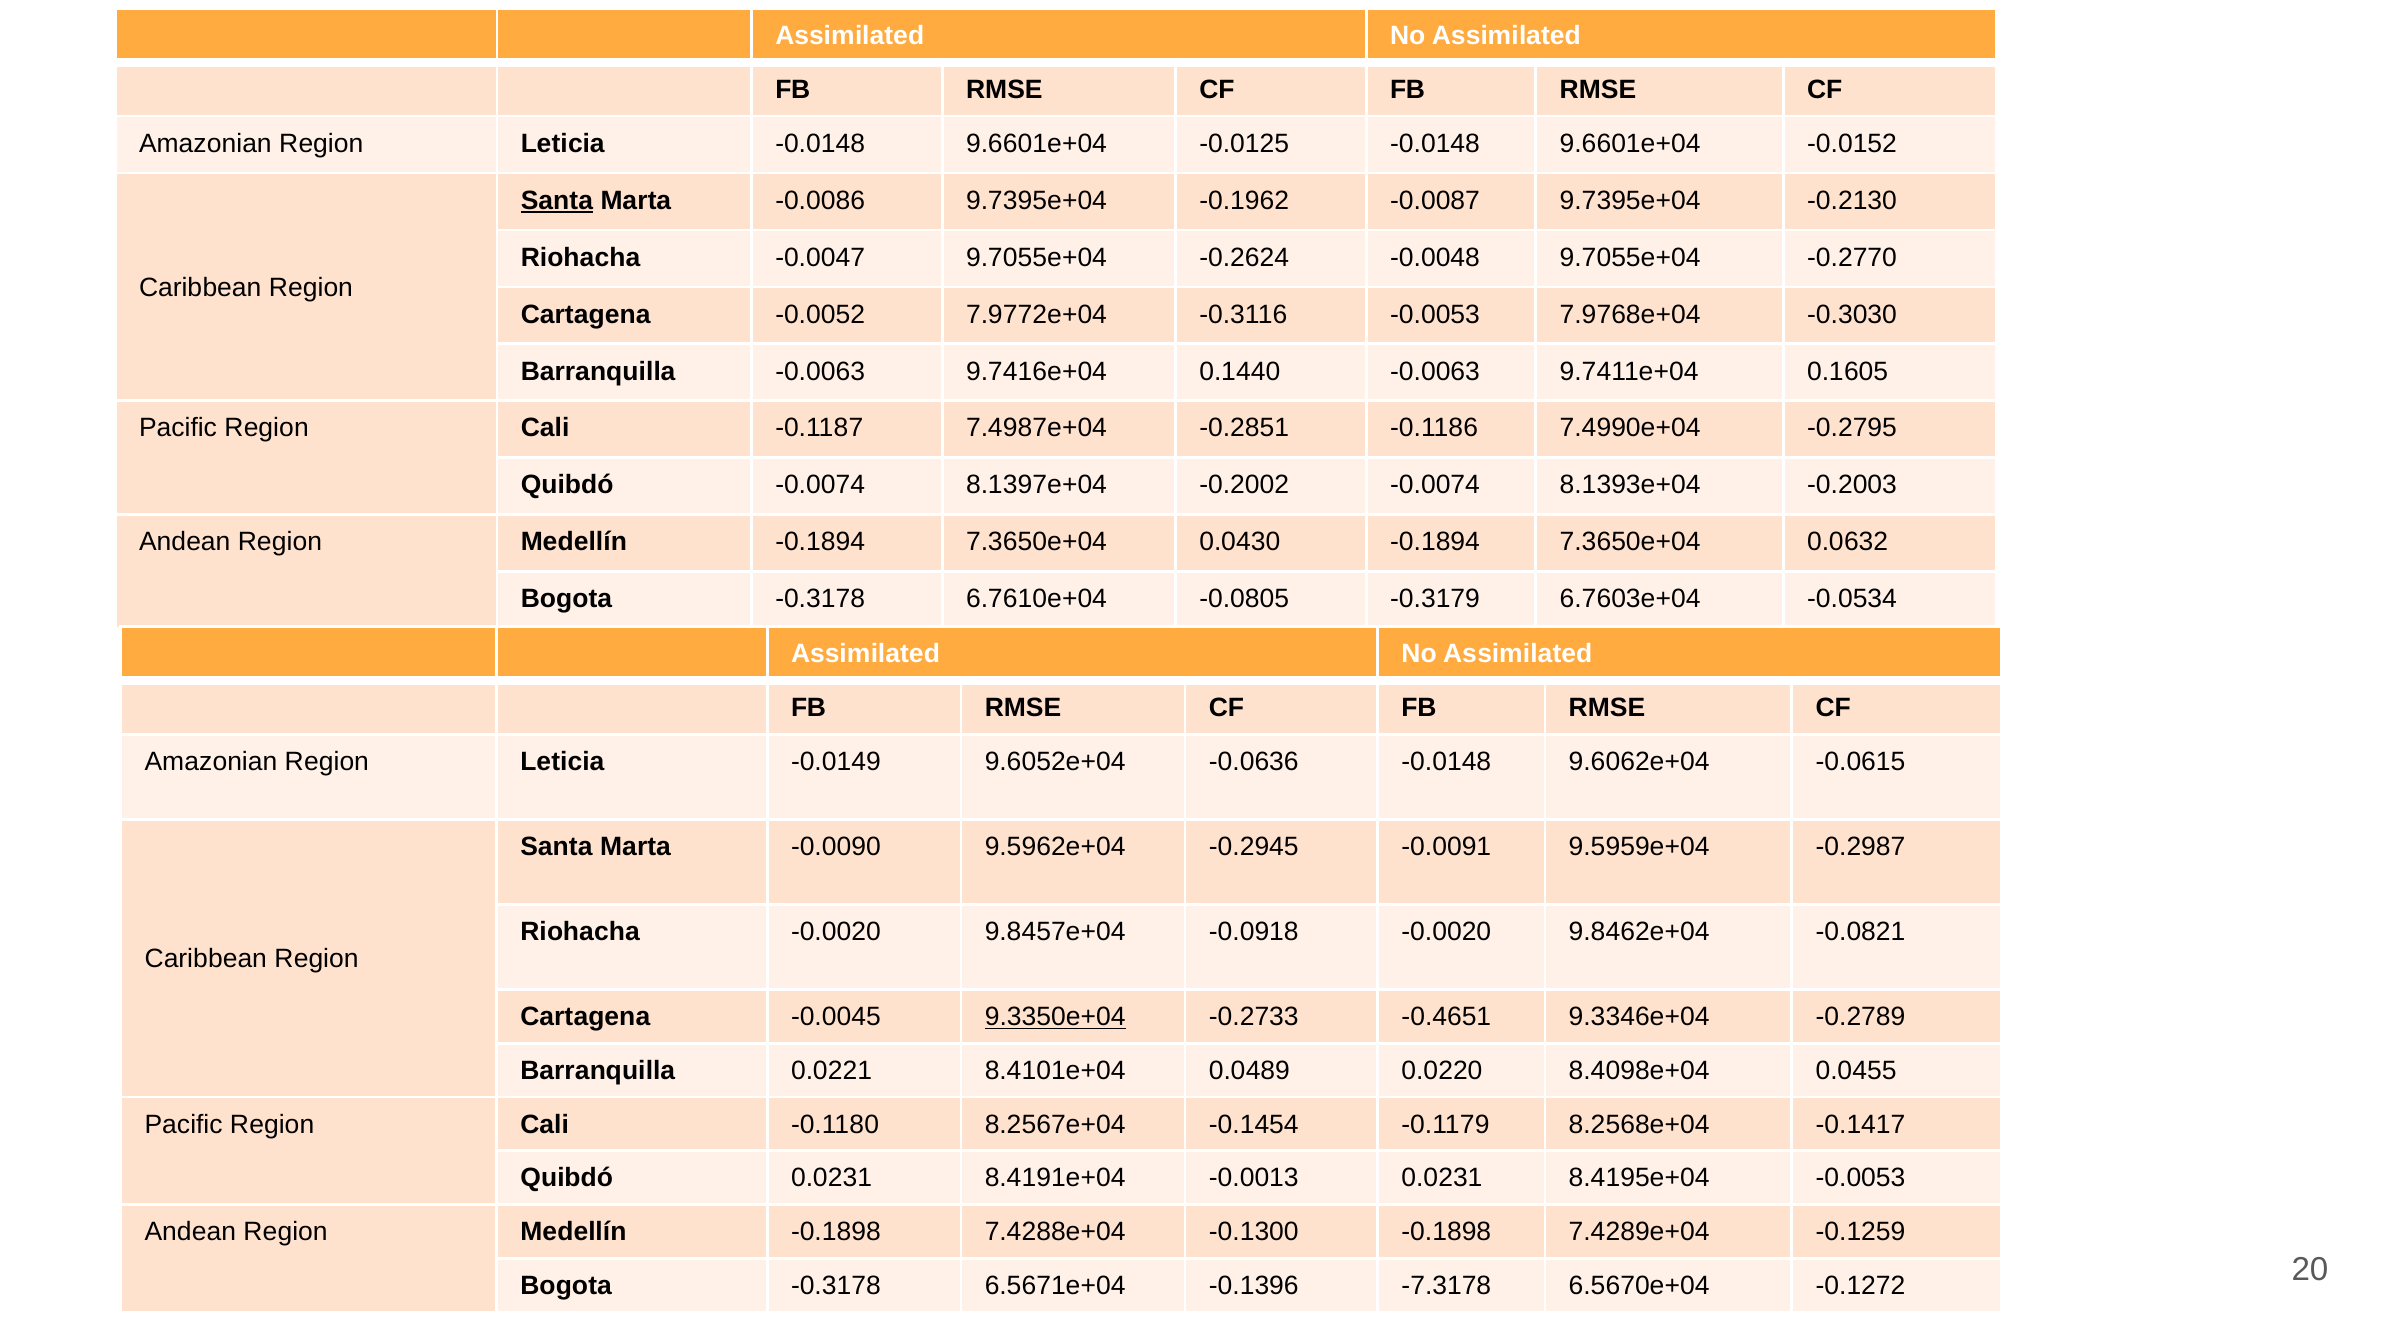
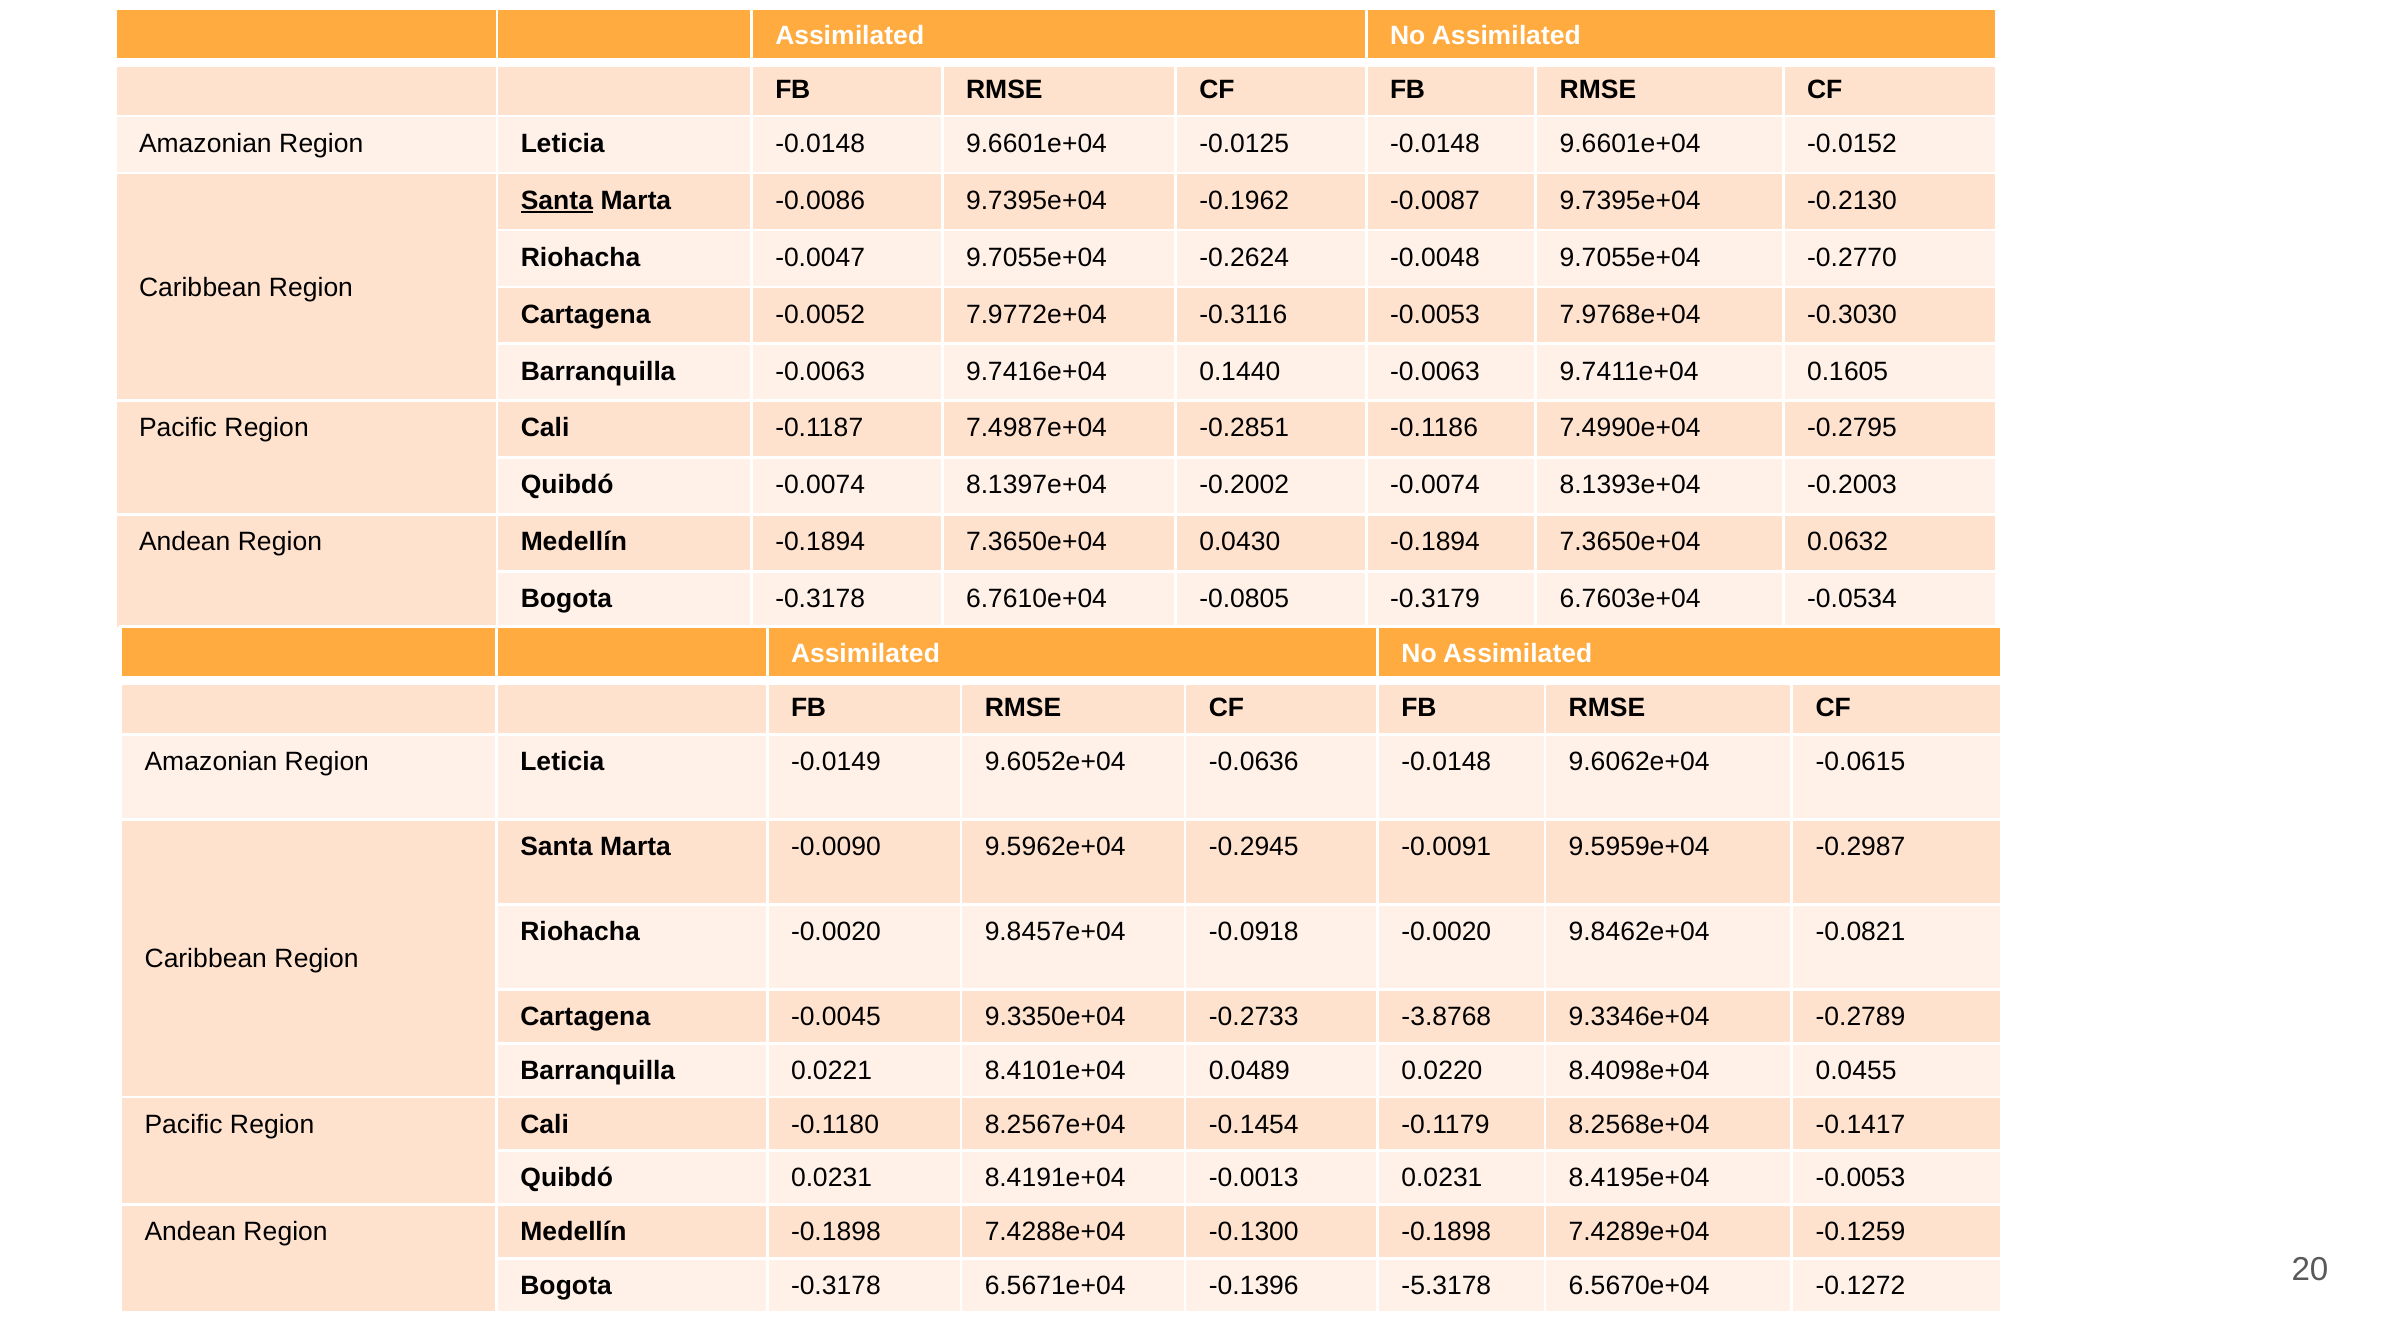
9.3350e+04 underline: present -> none (1055, 1017)
-0.4651: -0.4651 -> -3.8768 (1446, 1017)
-7.3178: -7.3178 -> -5.3178 (1446, 1286)
